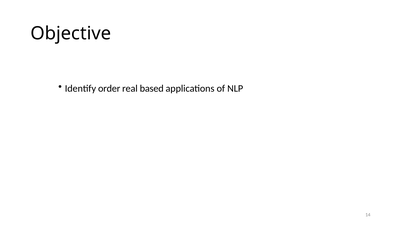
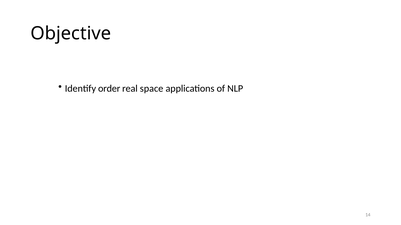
based: based -> space (152, 89)
